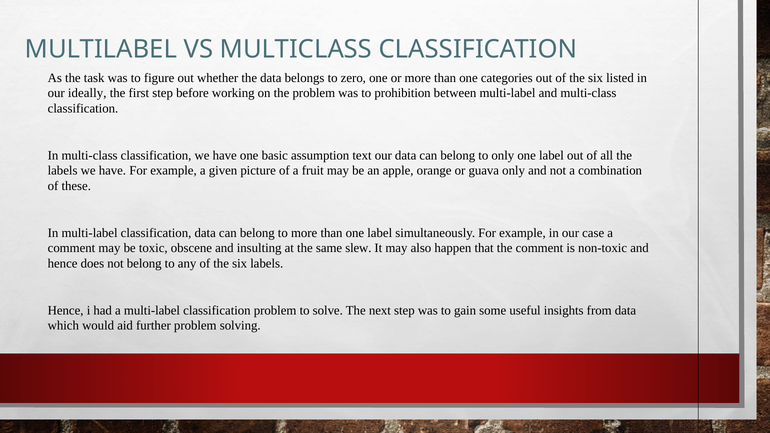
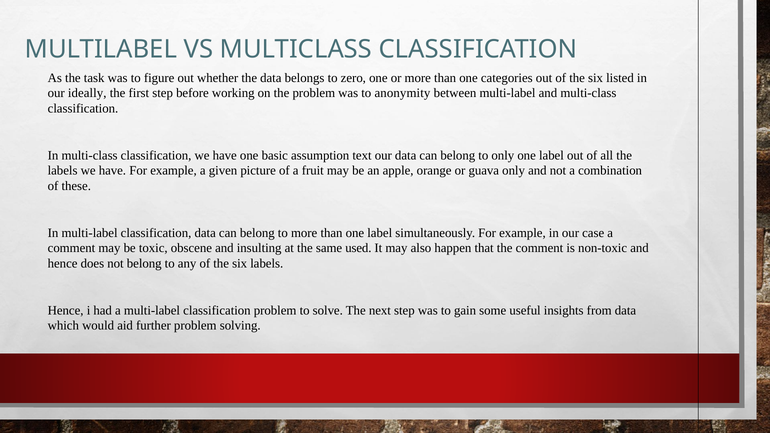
prohibition: prohibition -> anonymity (402, 93)
slew: slew -> used (358, 248)
